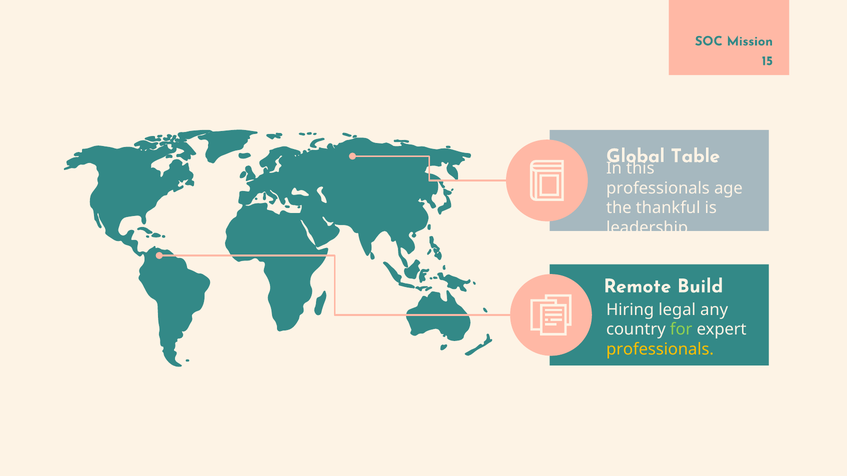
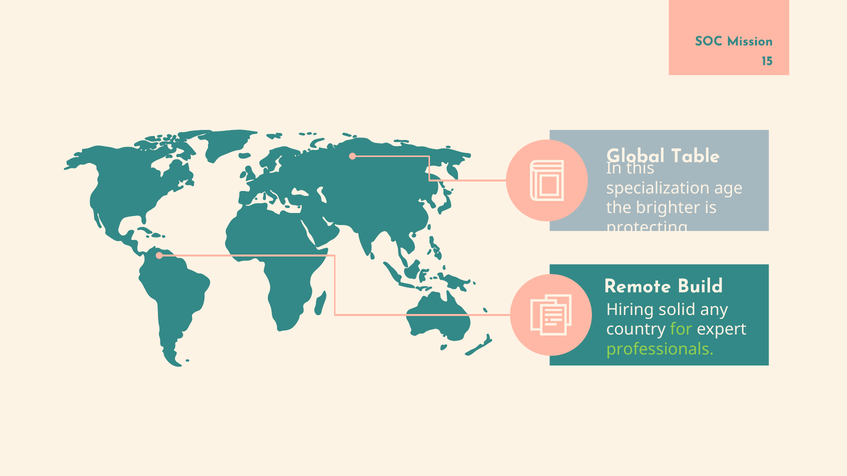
professionals: professionals -> specialization (658, 188)
thankful: thankful -> brighter (668, 208)
leadership: leadership -> protecting (647, 228)
legal: legal -> solid (677, 310)
professionals colour: yellow -> light green (660, 349)
